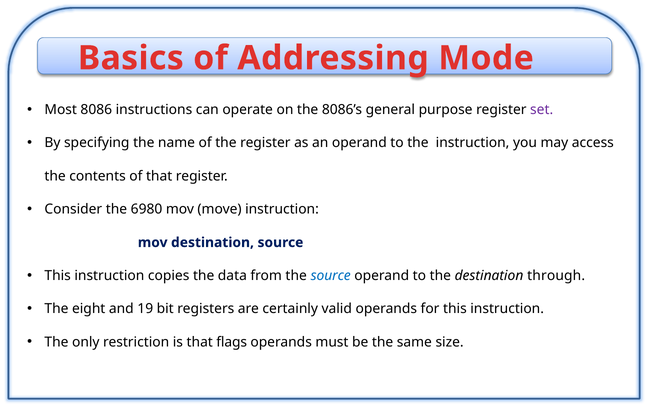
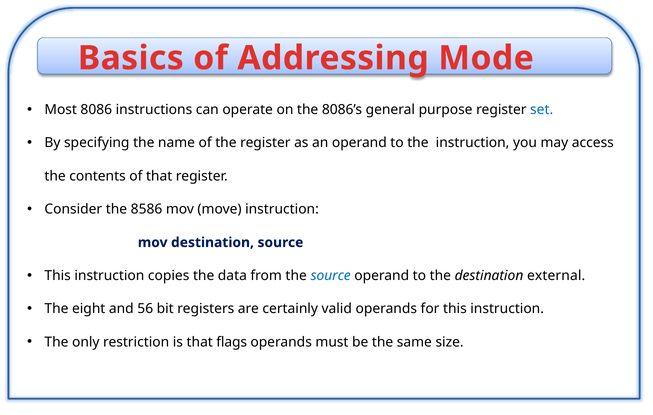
set colour: purple -> blue (542, 110)
6980: 6980 -> 8586 (147, 209)
through: through -> external (556, 275)
19: 19 -> 56 (145, 309)
